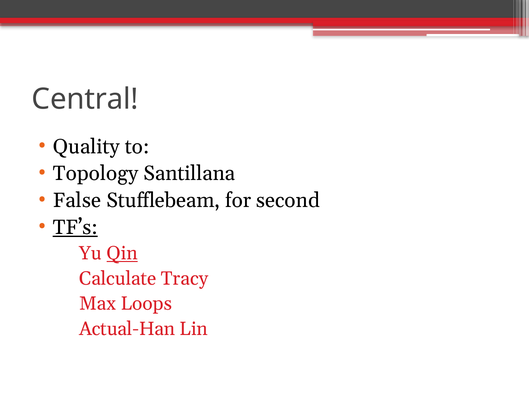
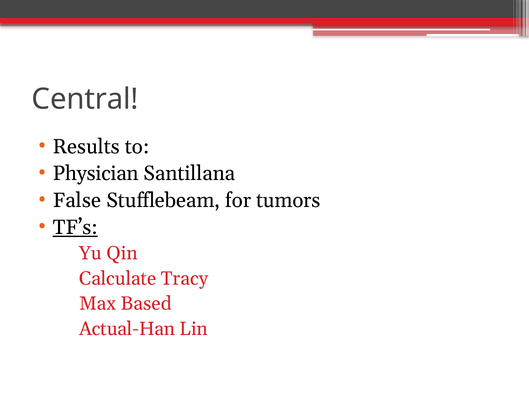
Quality: Quality -> Results (86, 147)
Topology: Topology -> Physician (96, 173)
second: second -> tumors (288, 200)
Qin underline: present -> none (122, 253)
Loops: Loops -> Based (146, 303)
